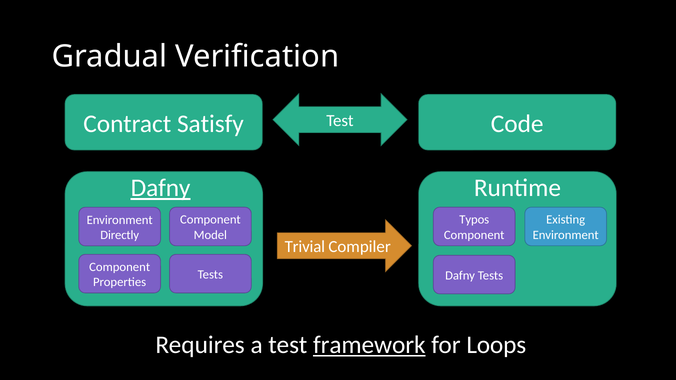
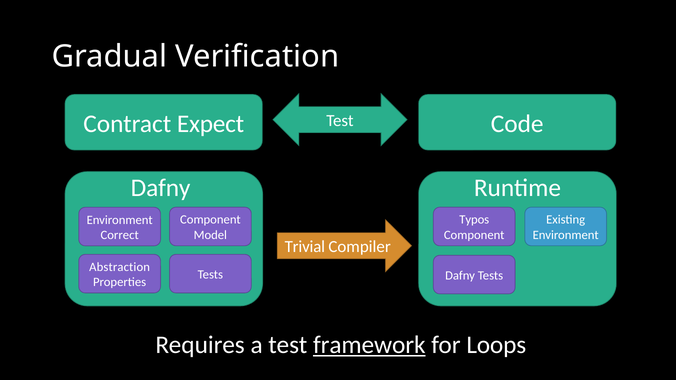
Satisfy: Satisfy -> Expect (211, 124)
Dafny underline: present -> none (161, 188)
Directly: Directly -> Correct (120, 235)
Component: Component -> Abstraction (120, 267)
